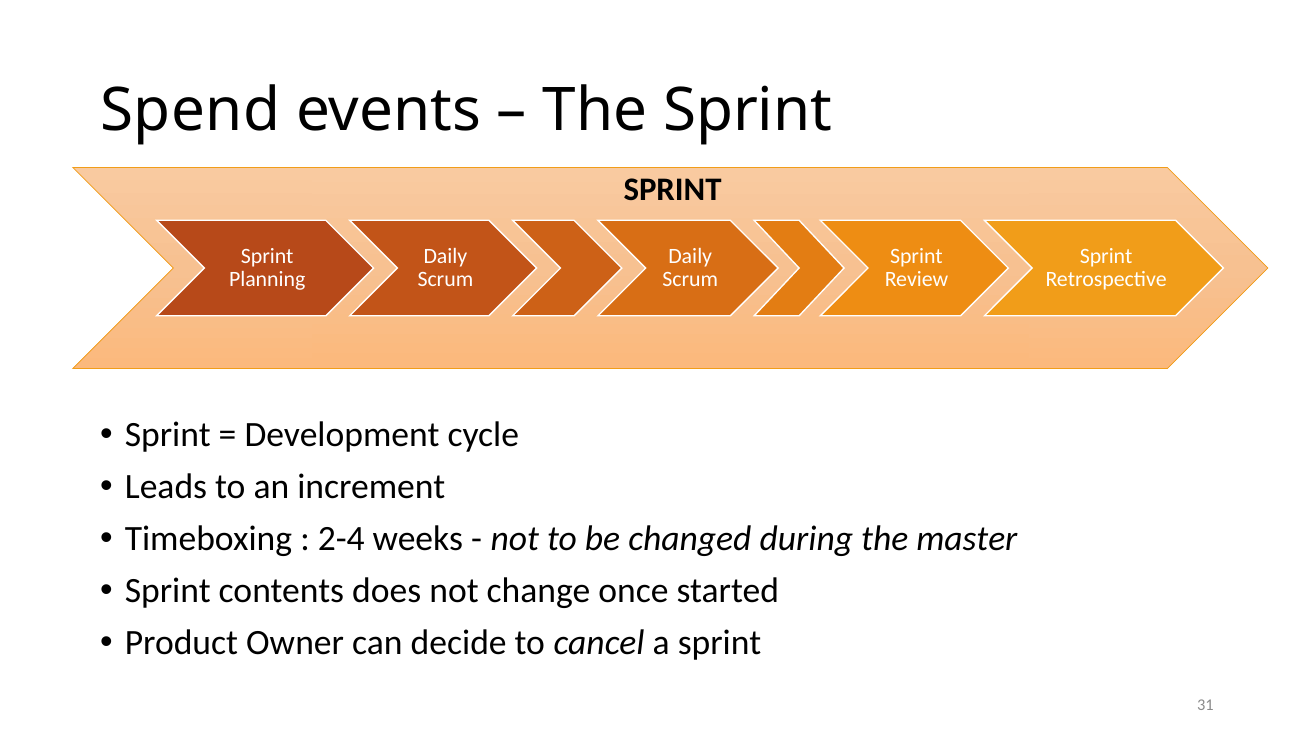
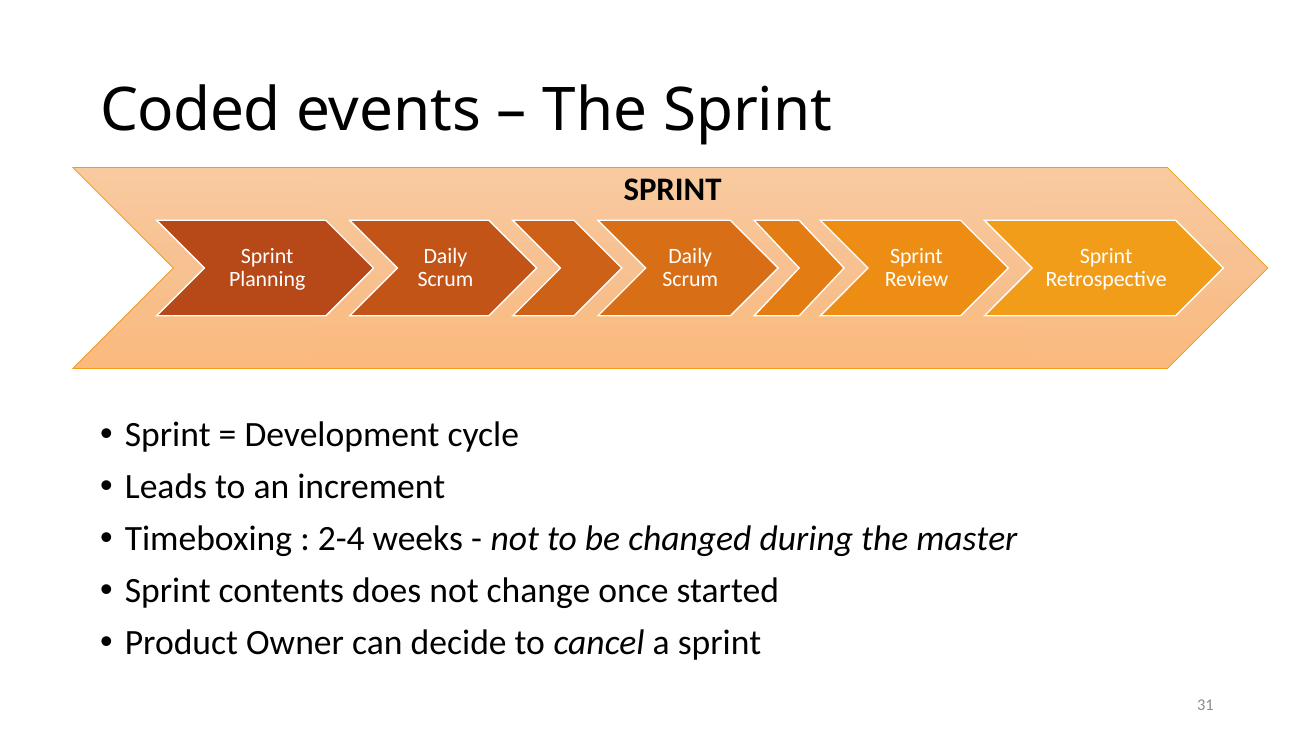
Spend: Spend -> Coded (191, 110)
